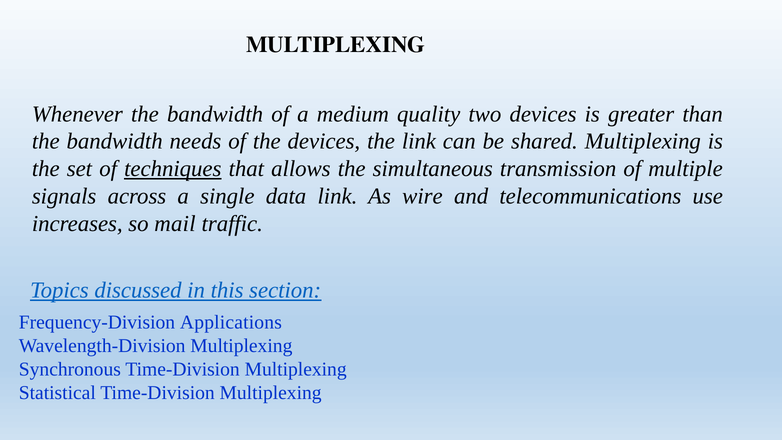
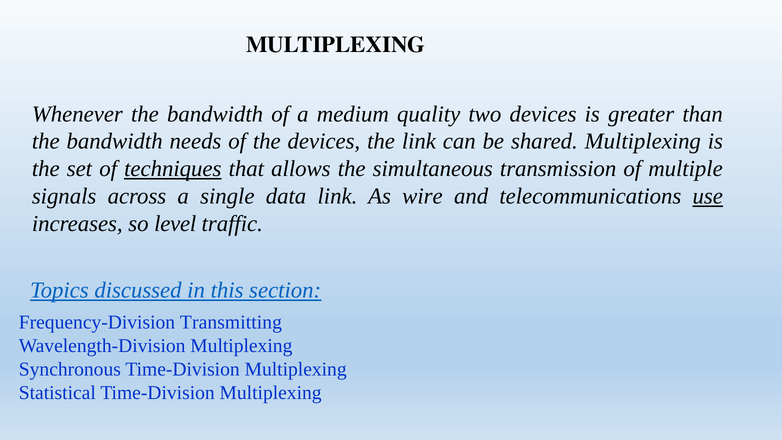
use underline: none -> present (708, 196)
mail: mail -> level (175, 224)
Applications: Applications -> Transmitting (231, 322)
